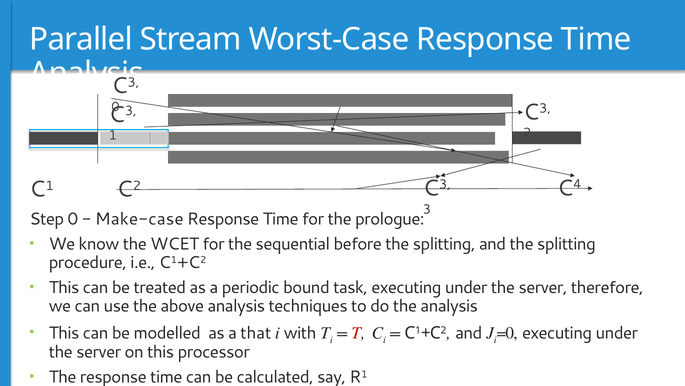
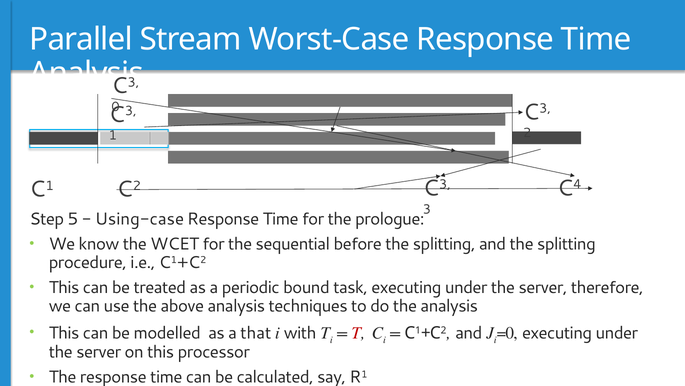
Step 0: 0 -> 5 (73, 219)
Make-case: Make-case -> Using-case (139, 219)
